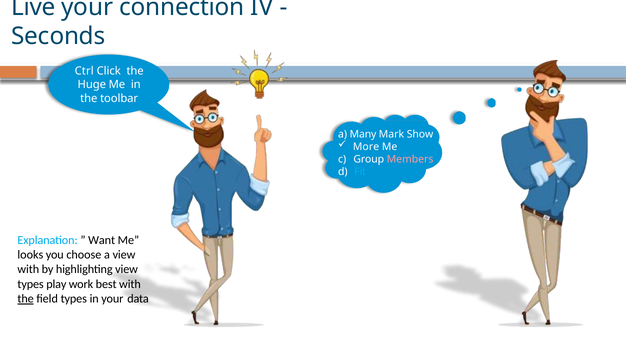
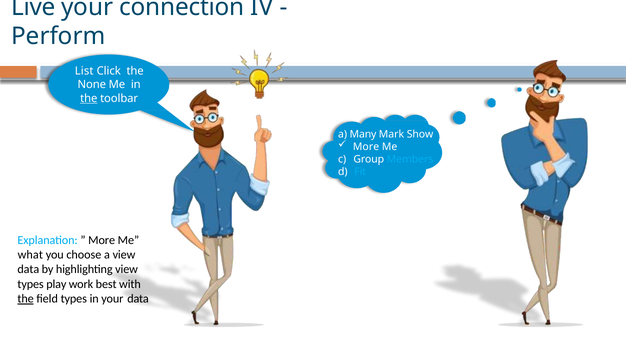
Seconds: Seconds -> Perform (58, 36)
Ctrl: Ctrl -> List (84, 71)
Huge: Huge -> None (92, 85)
the underline: none -> present (89, 98)
Members colour: pink -> light blue (410, 159)
Want: Want -> More (102, 240)
looks: looks -> what (30, 255)
with: with -> data (28, 269)
